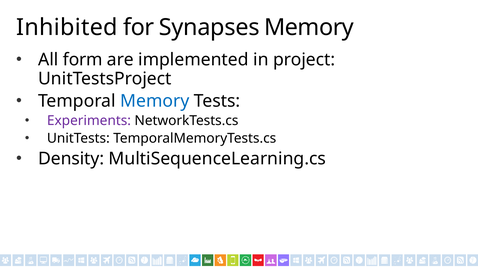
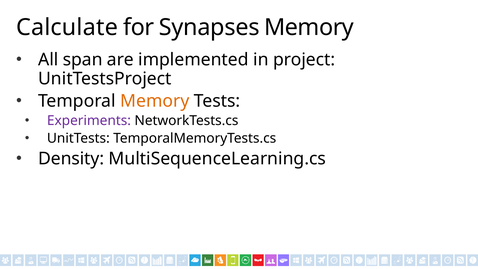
Inhibited: Inhibited -> Calculate (67, 27)
form: form -> span (83, 60)
Memory colour: blue -> orange (155, 101)
